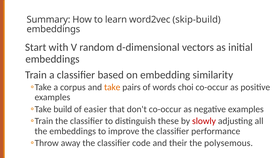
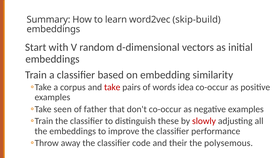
take colour: orange -> red (112, 87)
choi: choi -> idea (186, 87)
build: build -> seen (63, 109)
easier: easier -> father (95, 109)
